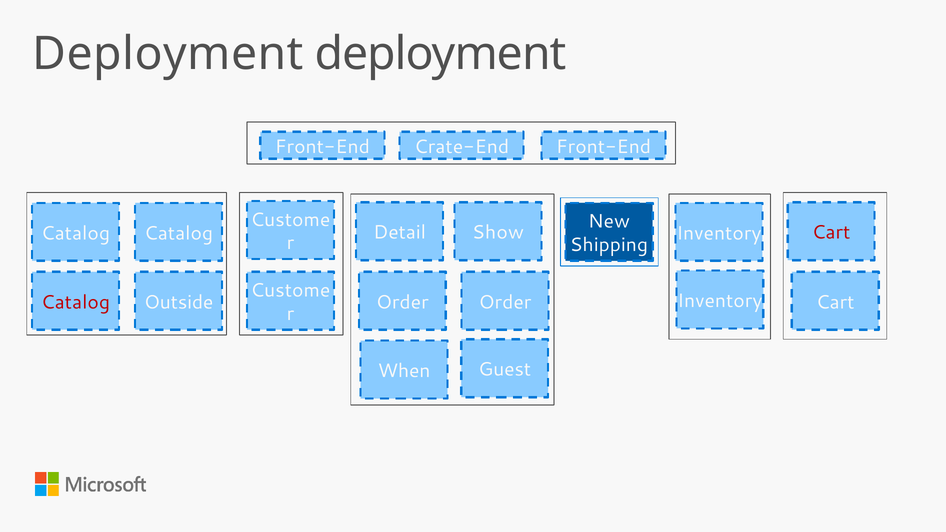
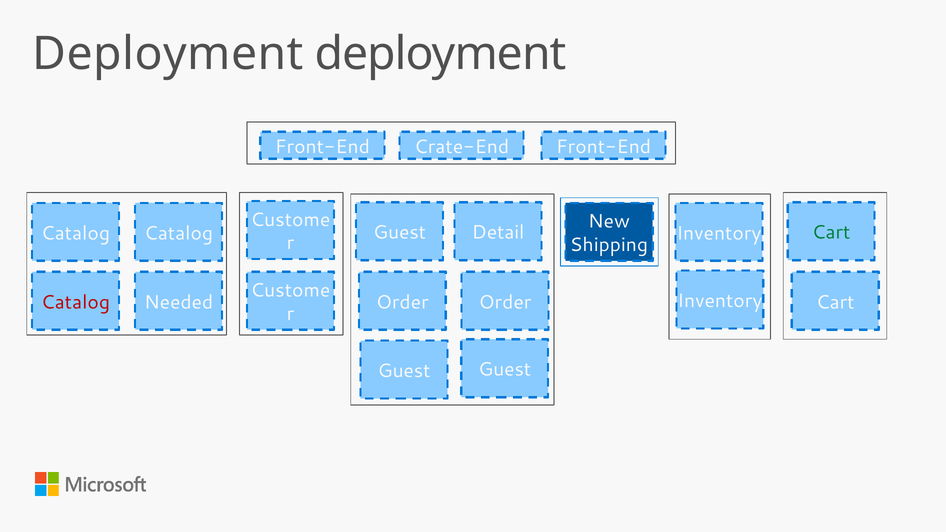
Detail: Detail -> Guest (400, 233)
Show: Show -> Detail (498, 233)
Cart colour: red -> green (831, 233)
Outside: Outside -> Needed (179, 302)
When: When -> Guest (404, 371)
